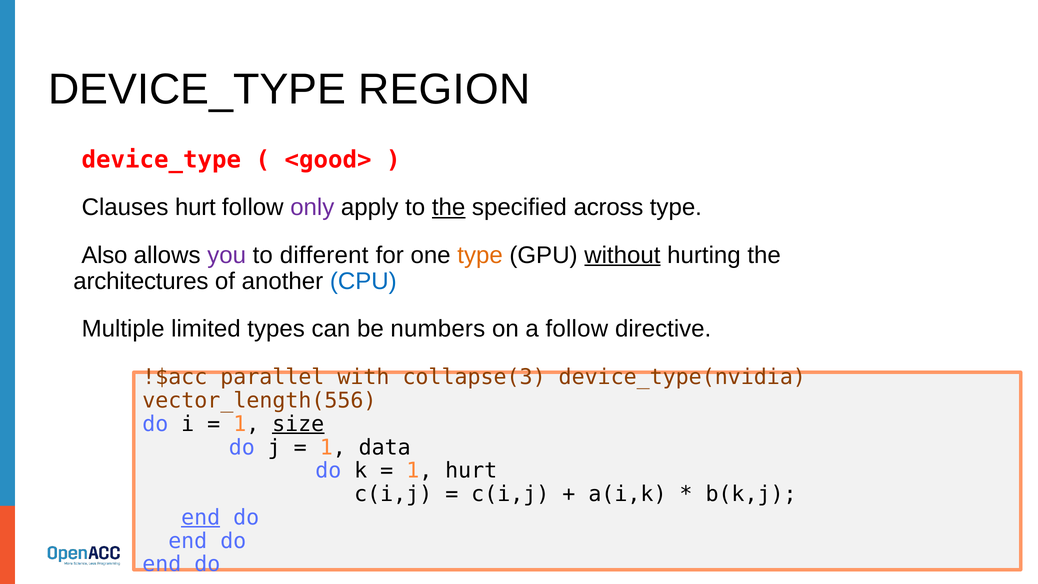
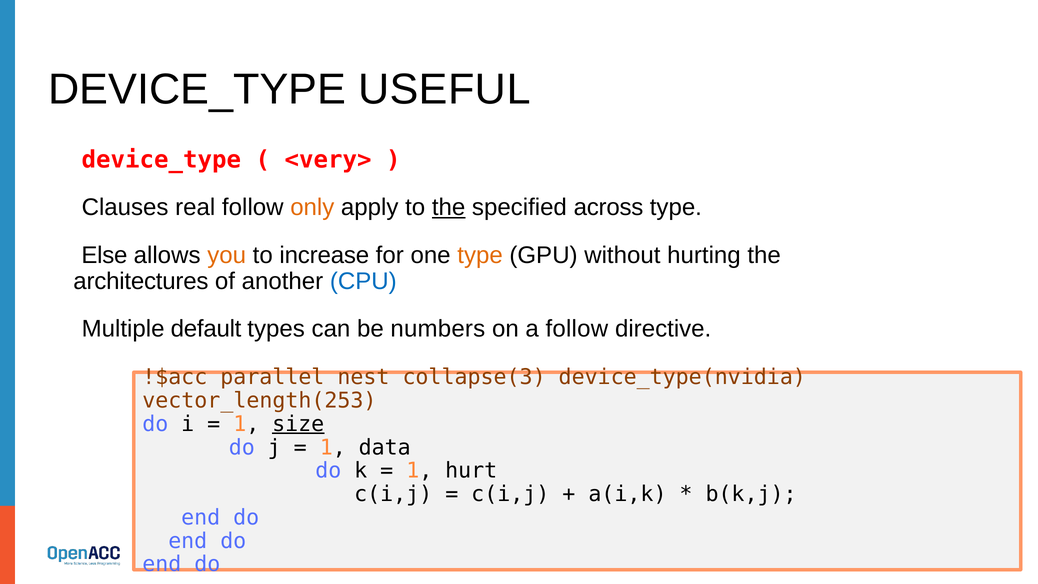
REGION: REGION -> USEFUL (444, 89)
<good>: <good> -> <very> (328, 160)
Clauses hurt: hurt -> real (195, 207)
only colour: purple -> orange (312, 207)
Also: Also -> Else (104, 255)
you colour: purple -> orange (227, 255)
different: different -> increase (324, 255)
without underline: present -> none (622, 255)
limited: limited -> default (206, 329)
with: with -> nest (363, 377)
vector_length(556: vector_length(556 -> vector_length(253 (259, 401)
end underline: present -> none (201, 517)
